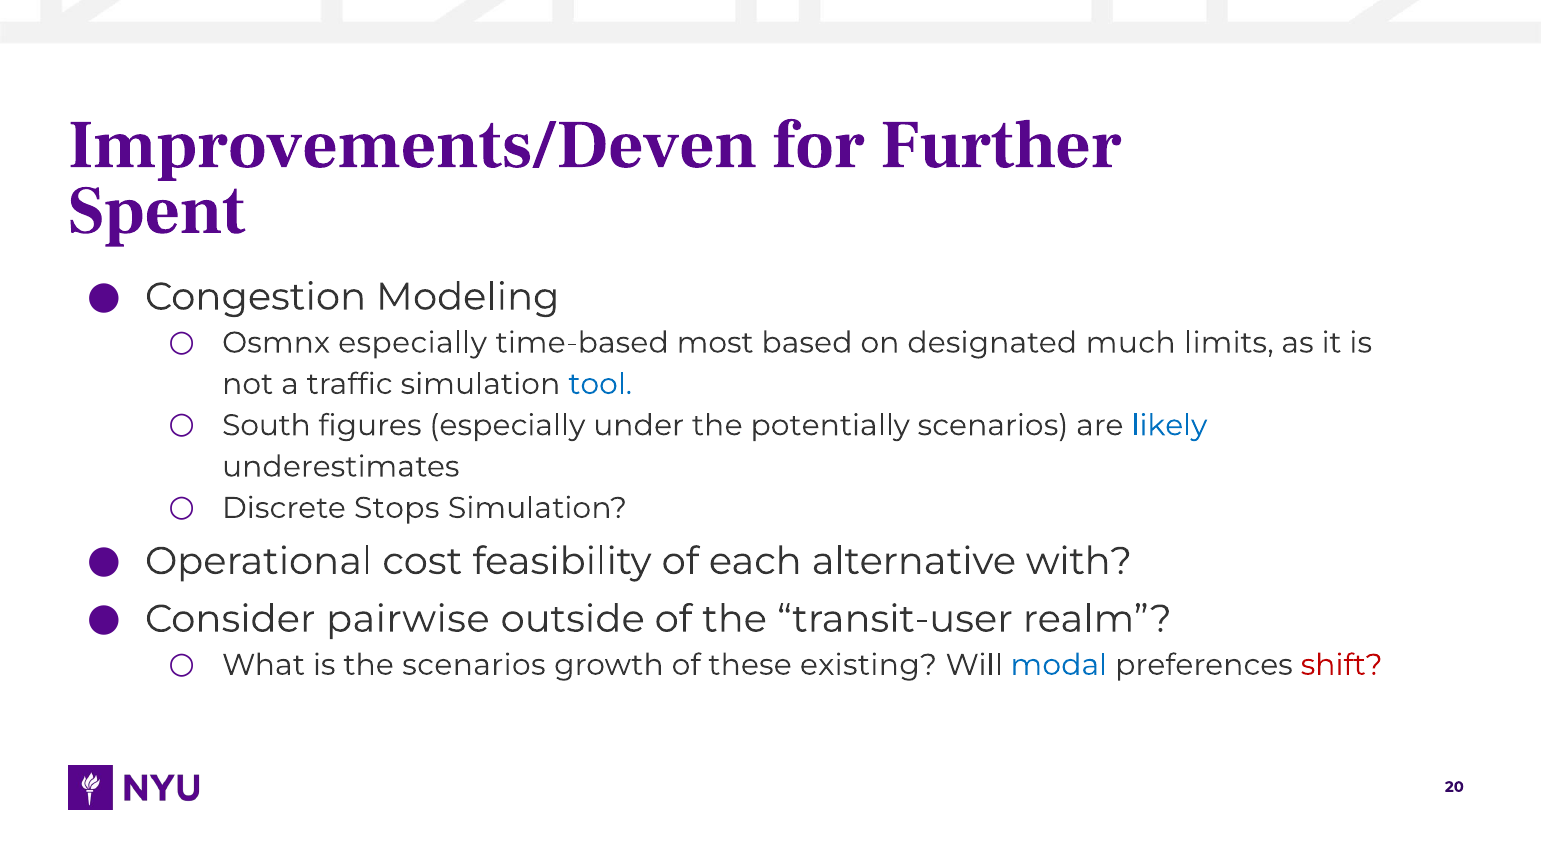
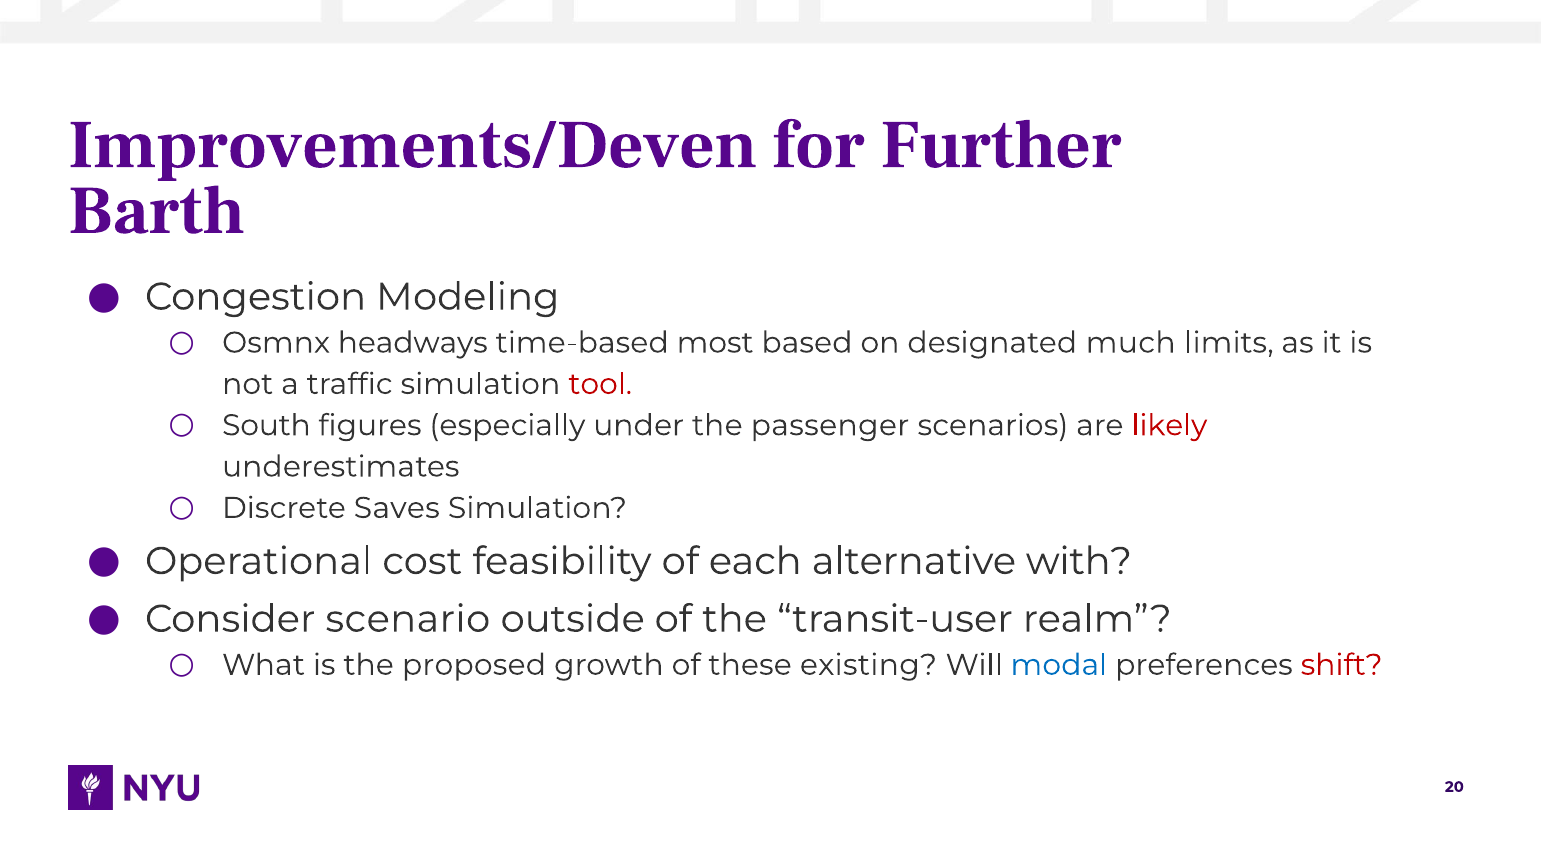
Spent: Spent -> Barth (157, 210)
Osmnx especially: especially -> headways (413, 343)
tool colour: blue -> red (600, 384)
potentially: potentially -> passenger (830, 425)
likely colour: blue -> red (1169, 425)
Stops: Stops -> Saves (397, 508)
pairwise: pairwise -> scenario (408, 619)
the scenarios: scenarios -> proposed (474, 665)
